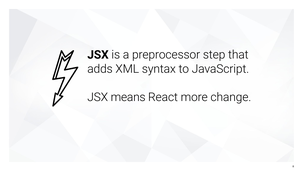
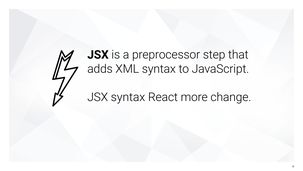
JSX means: means -> syntax (128, 97)
